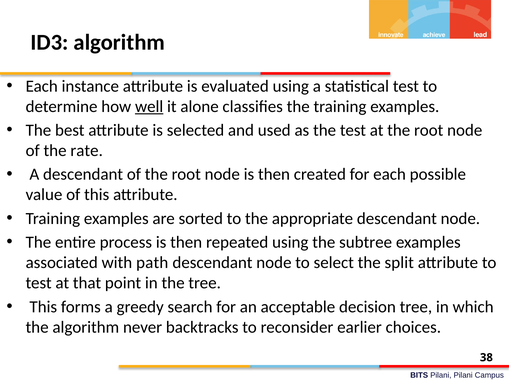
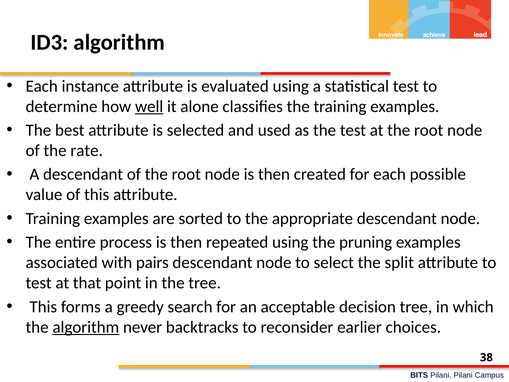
subtree: subtree -> pruning (366, 242)
path: path -> pairs (152, 262)
algorithm underline: none -> present (86, 327)
